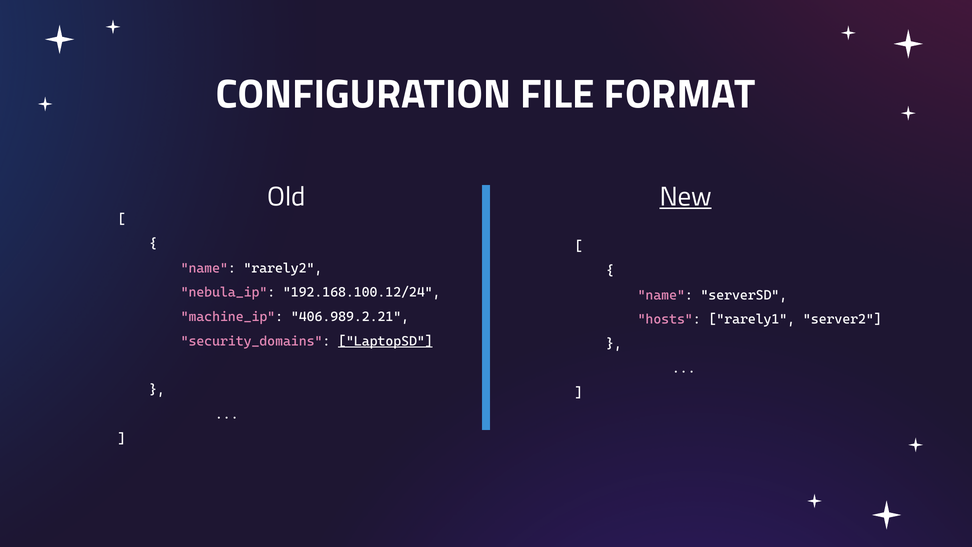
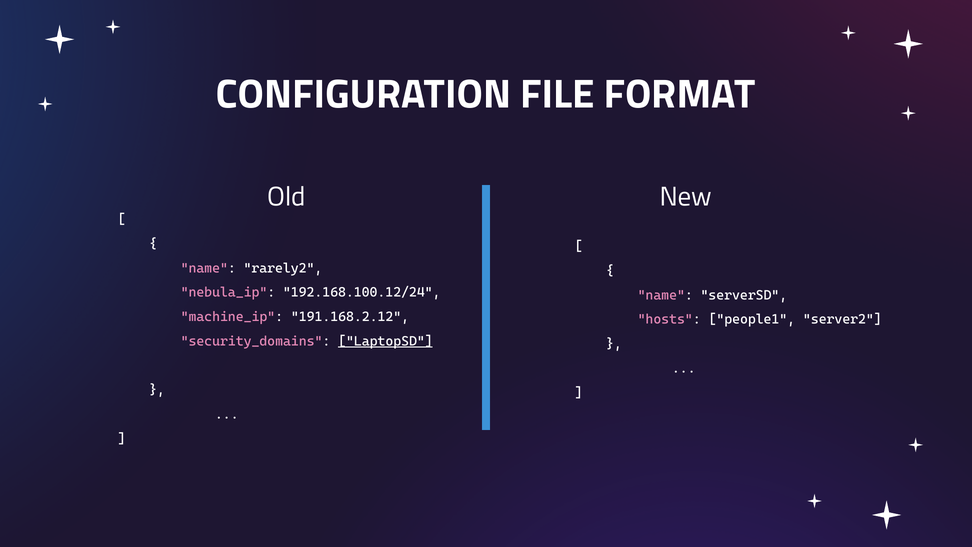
New underline: present -> none (686, 197)
406.989.2.21: 406.989.2.21 -> 191.168.2.12 (350, 317)
rarely1: rarely1 -> people1 (752, 319)
